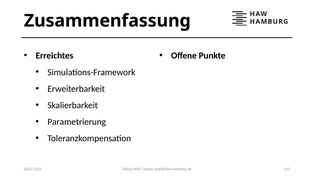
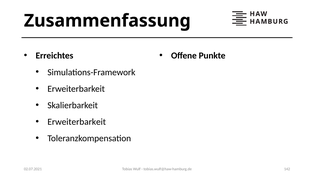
Parametrierung: Parametrierung -> Erweiterbarkeit (77, 122)
